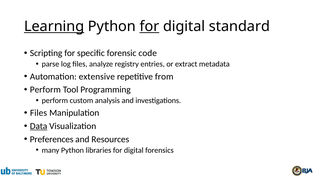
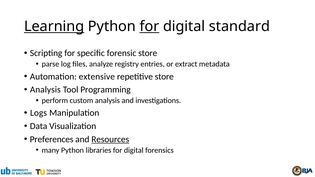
forensic code: code -> store (148, 53)
repetitive from: from -> store (164, 77)
Perform: Perform -> Analysis (45, 90)
Files: Files -> Logs (39, 113)
Data underline: present -> none (39, 126)
Resources underline: none -> present (110, 139)
